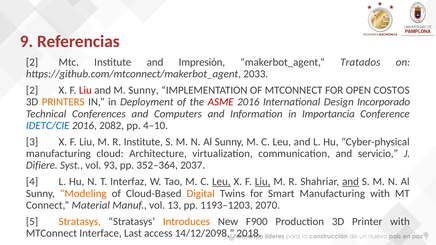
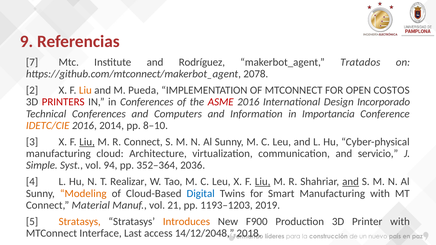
2: 2 -> 7 (32, 62)
Impresión: Impresión -> Rodríguez (202, 62)
2033: 2033 -> 2078 (256, 74)
Liu colour: red -> orange (85, 90)
M Sunny: Sunny -> Pueda (144, 90)
PRINTERS colour: orange -> red (63, 102)
in Deployment: Deployment -> Conferences (147, 102)
IDETC/CIE colour: blue -> orange (48, 126)
2082: 2082 -> 2014 (112, 126)
4–10: 4–10 -> 8–10 (156, 126)
Liu underline: none -> present (87, 142)
R Institute: Institute -> Connect (143, 142)
Difiere: Difiere -> Simple (42, 166)
93: 93 -> 94 (111, 166)
2037: 2037 -> 2036 (193, 166)
Interfaz: Interfaz -> Realizar (129, 182)
Leu underline: present -> none (221, 182)
Digital colour: orange -> blue (201, 194)
13: 13 -> 21 (174, 205)
2070: 2070 -> 2019 (268, 205)
14/12/2098: 14/12/2098 -> 14/12/2048 (205, 233)
